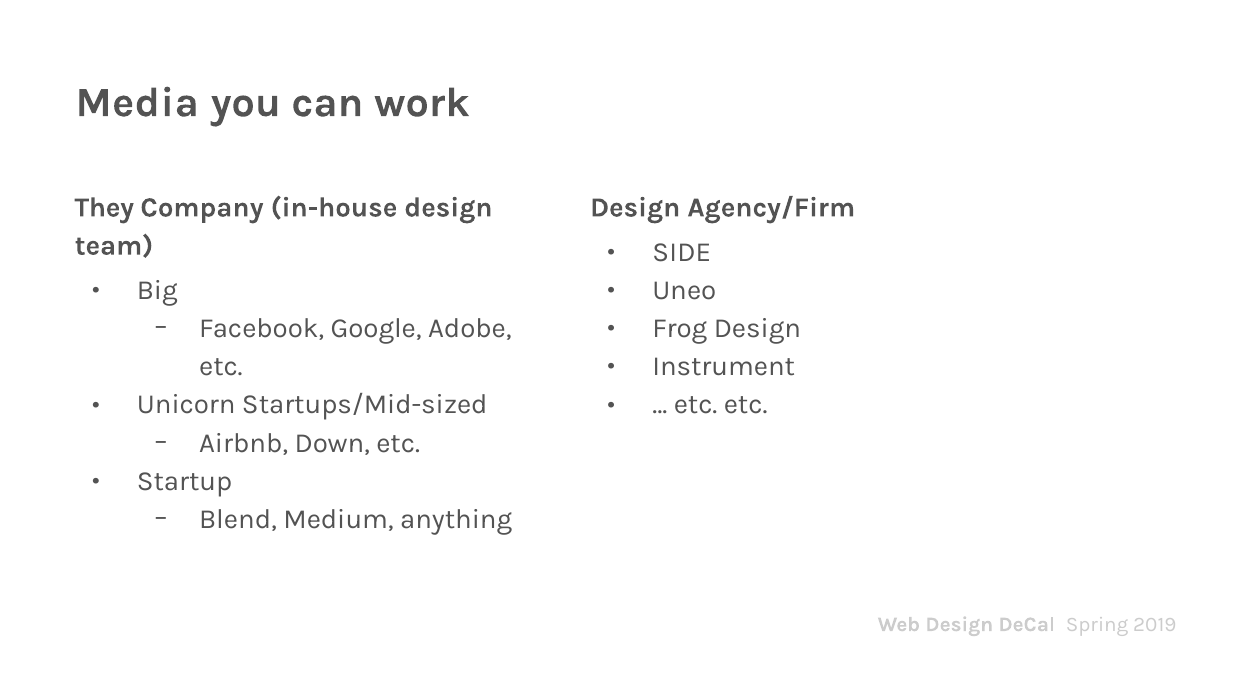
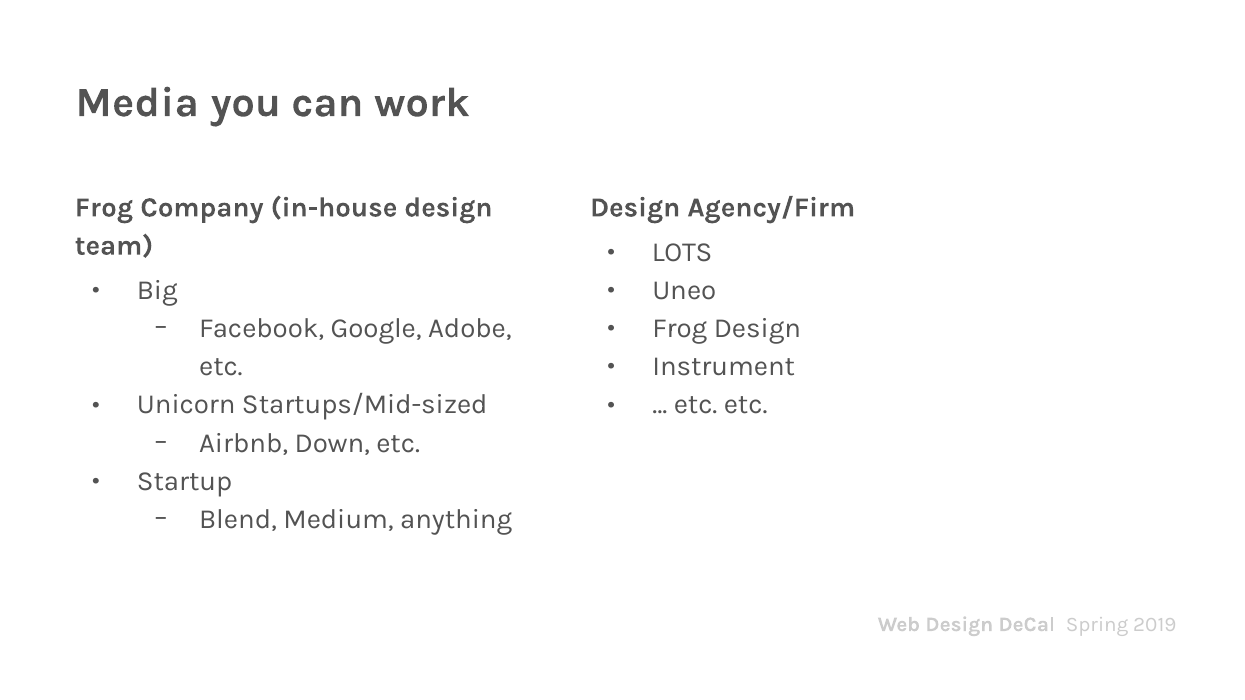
They: They -> Frog (104, 207)
SIDE: SIDE -> LOTS (682, 252)
